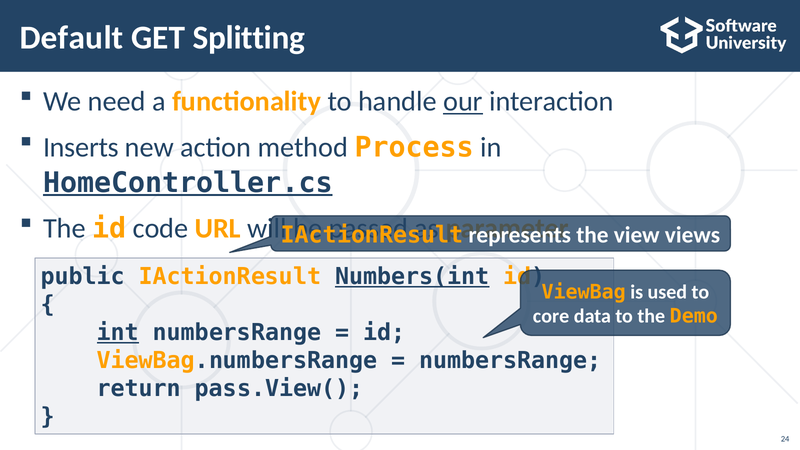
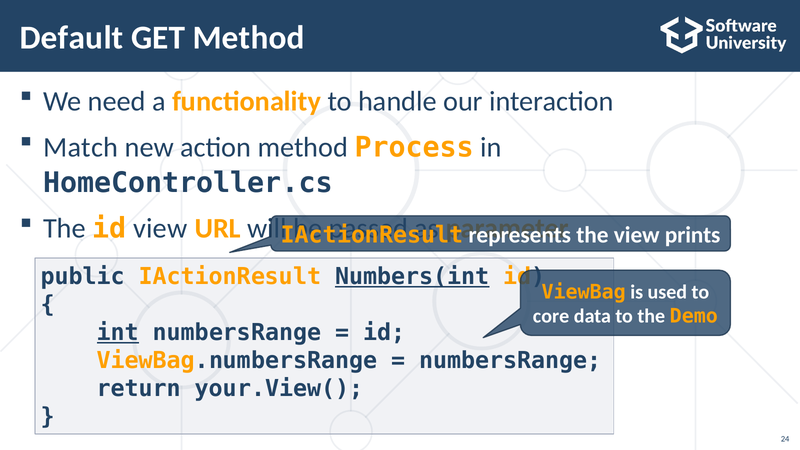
GET Splitting: Splitting -> Method (249, 38)
our underline: present -> none (463, 102)
Inserts: Inserts -> Match (81, 147)
HomeController.cs underline: present -> none (188, 183)
id code: code -> view (160, 229)
views: views -> prints (693, 235)
pass.View(: pass.View( -> your.View( (279, 389)
